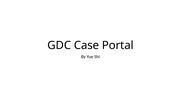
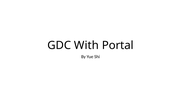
Case: Case -> With (86, 45)
